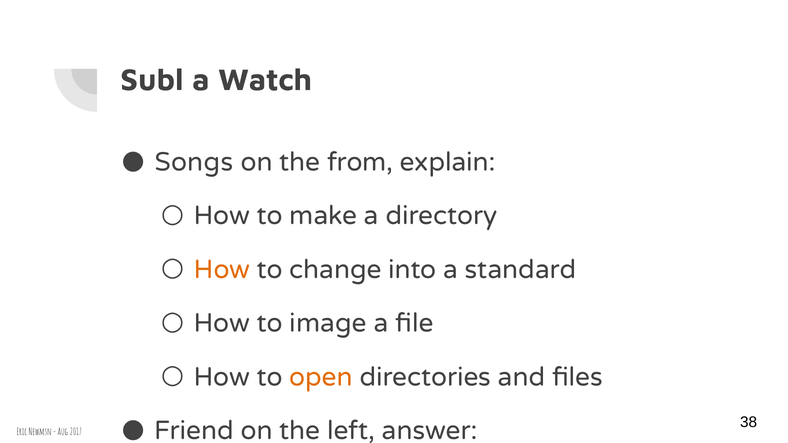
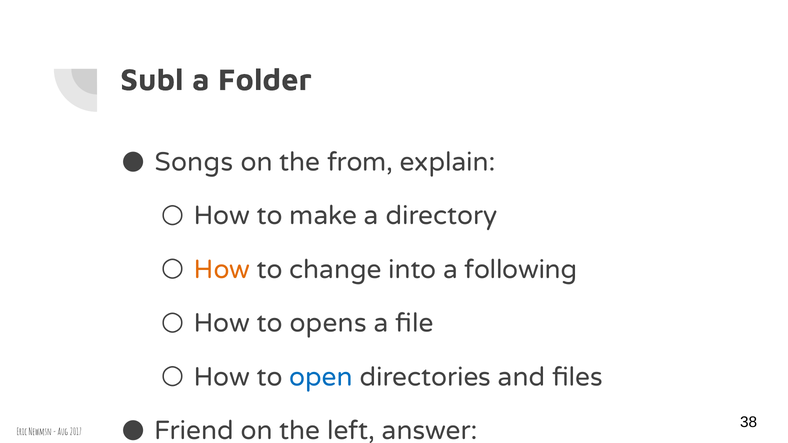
Watch: Watch -> Folder (265, 80)
standard: standard -> following (521, 270)
image: image -> opens (328, 323)
open colour: orange -> blue (321, 377)
